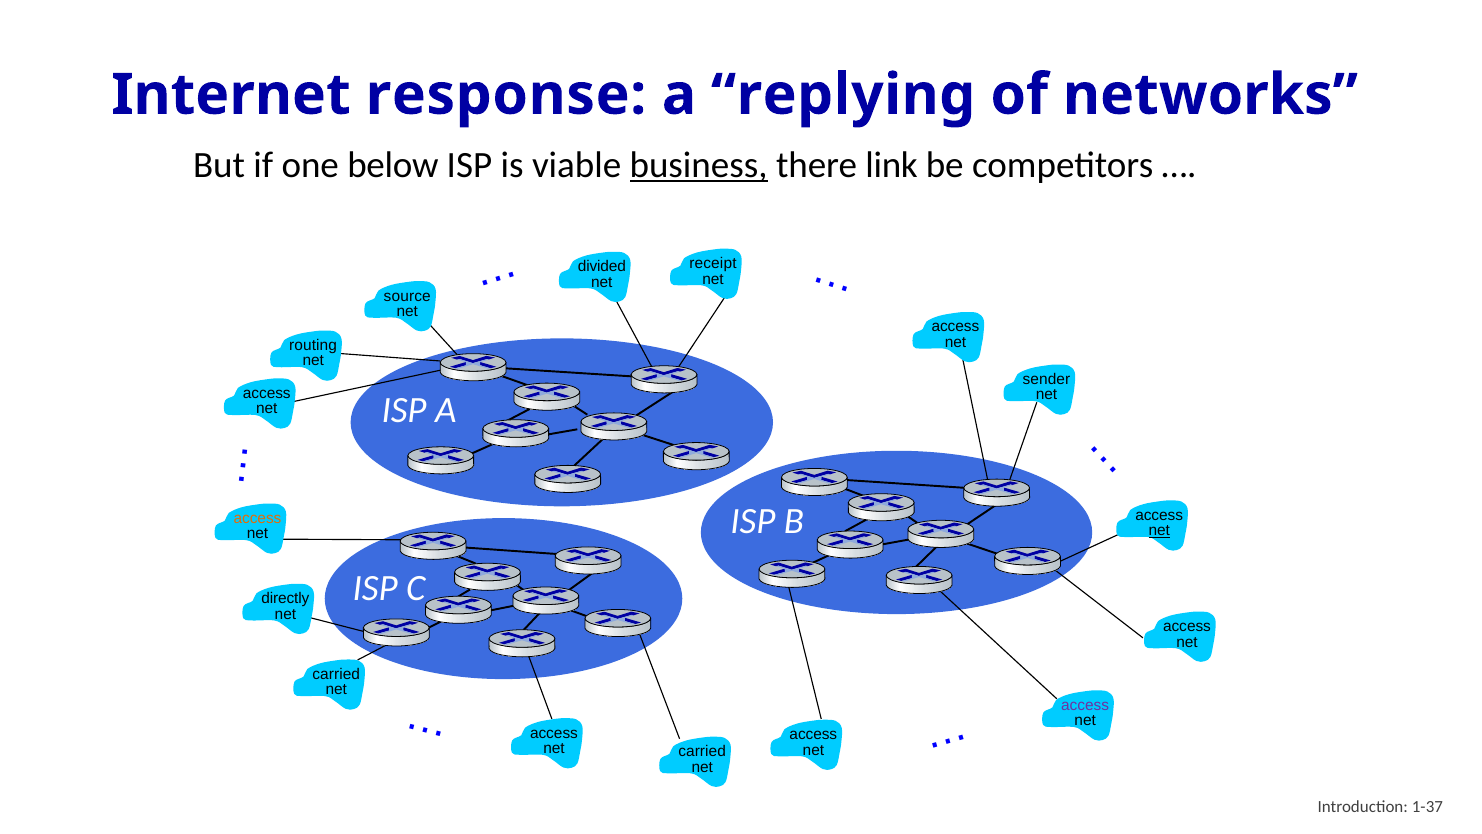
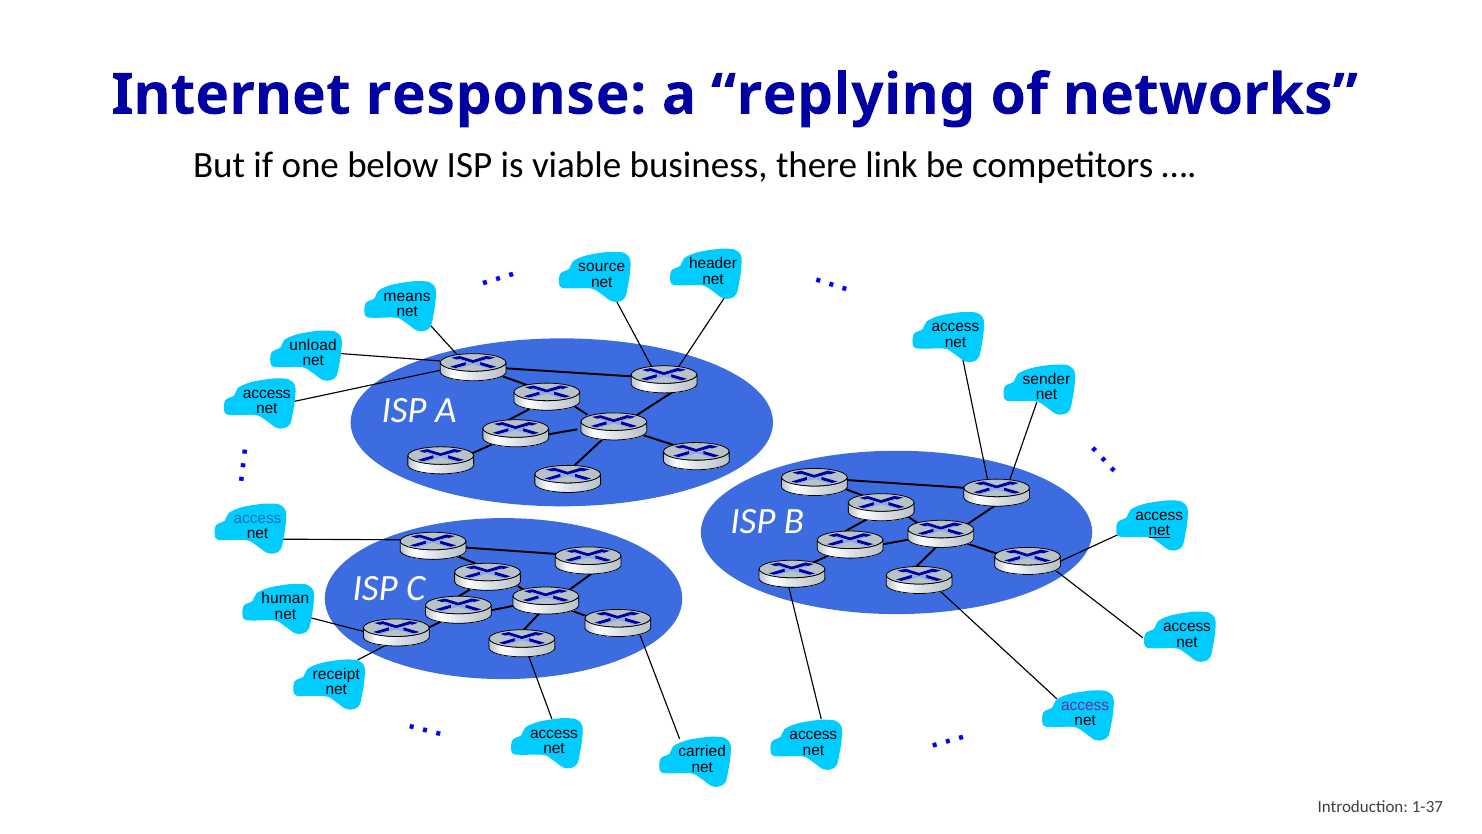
business underline: present -> none (699, 165)
receipt: receipt -> header (713, 263)
divided: divided -> source (602, 266)
source: source -> means (407, 296)
routing: routing -> unload (313, 345)
access colour: orange -> blue (258, 518)
directly: directly -> human (285, 598)
carried: carried -> receipt (336, 674)
